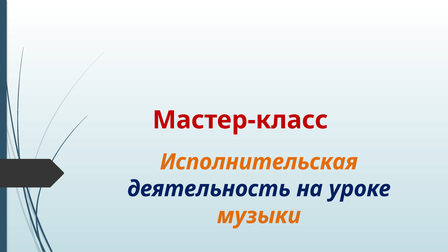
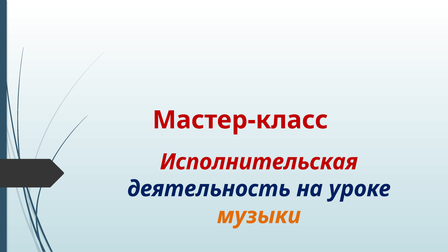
Исполнительская colour: orange -> red (259, 162)
